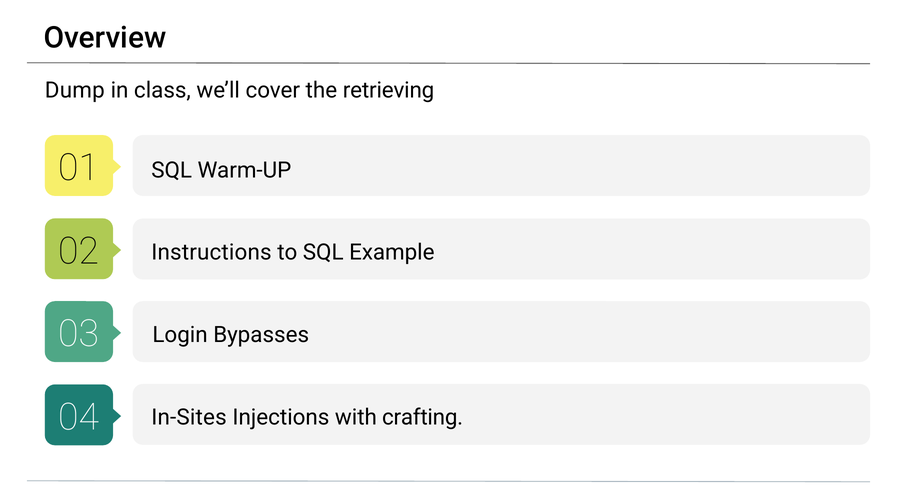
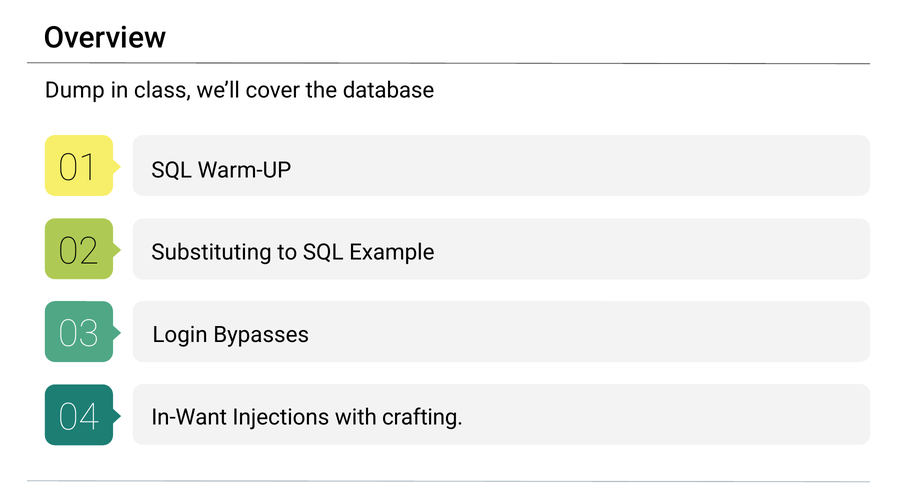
retrieving: retrieving -> database (389, 90)
Instructions: Instructions -> Substituting (212, 252)
In-Sites: In-Sites -> In-Want (189, 418)
